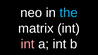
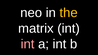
the colour: light blue -> yellow (69, 13)
